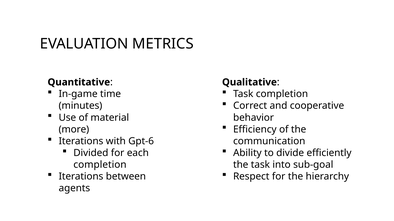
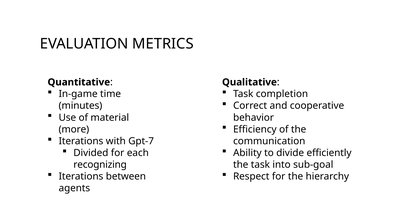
Gpt-6: Gpt-6 -> Gpt-7 (141, 142)
completion: completion -> recognizing (100, 165)
